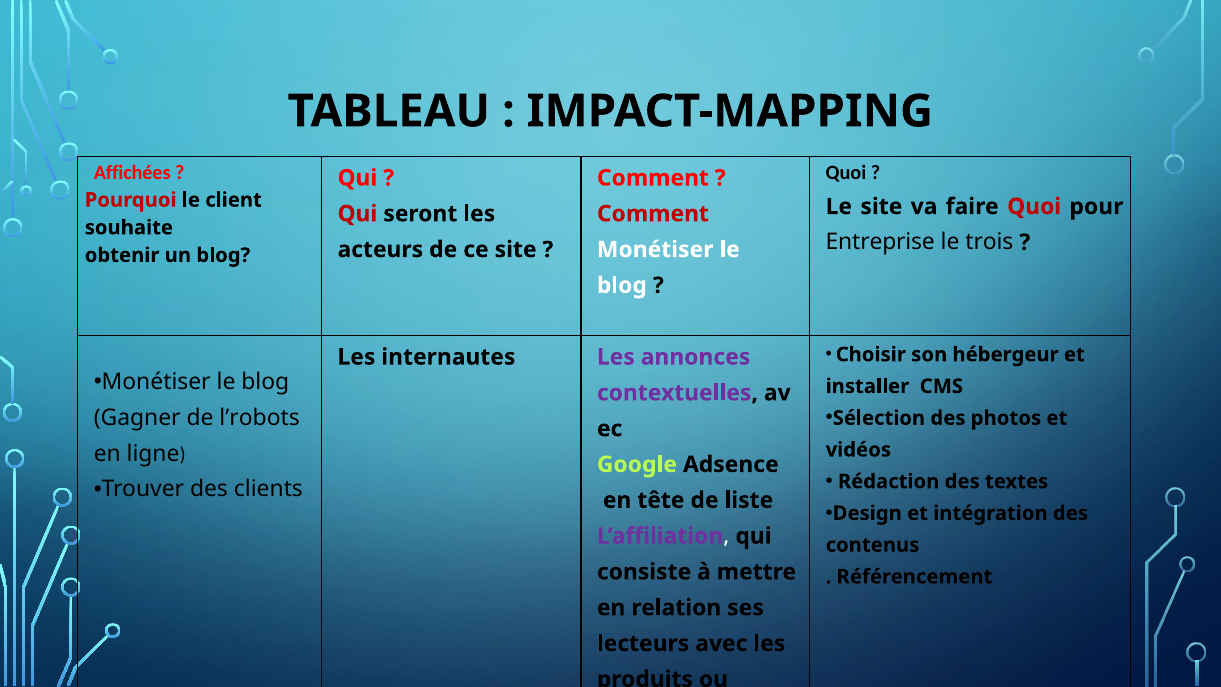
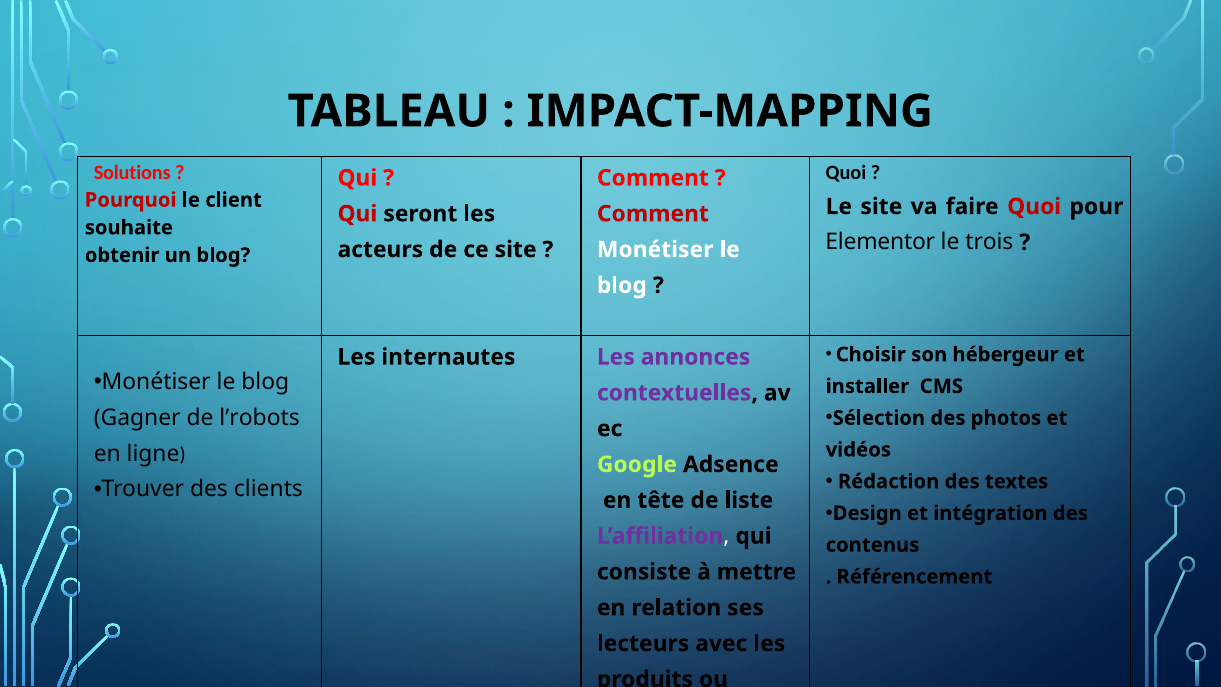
Affichées: Affichées -> Solutions (132, 173)
Entreprise: Entreprise -> Elementor (880, 242)
